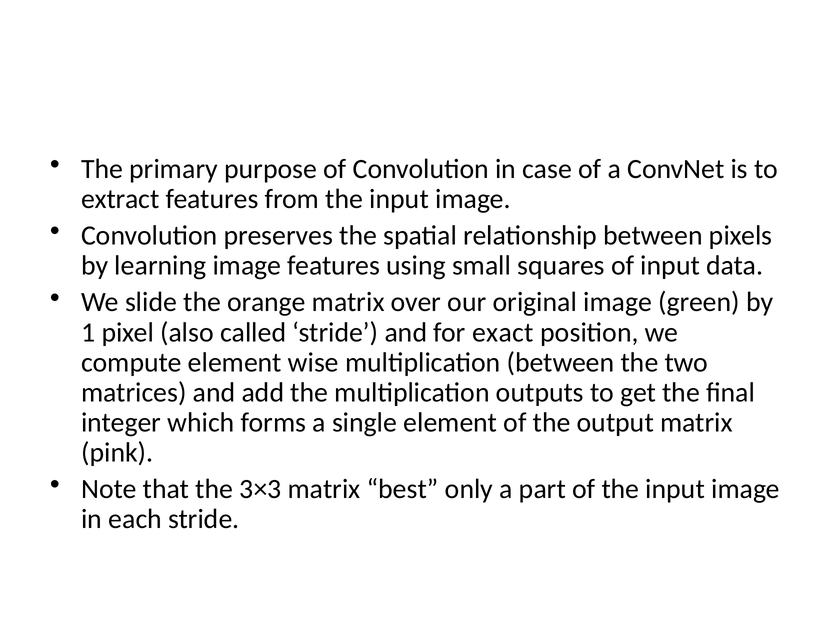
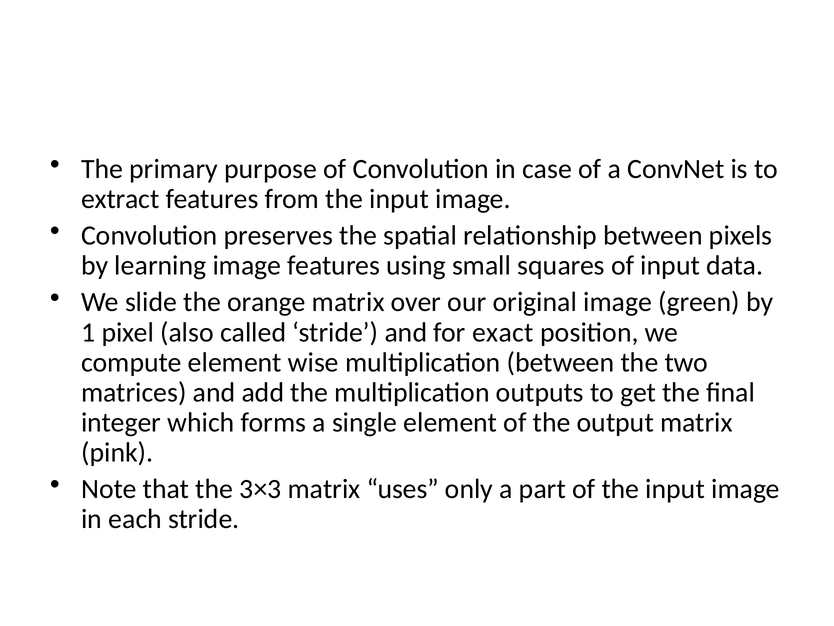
best: best -> uses (403, 489)
